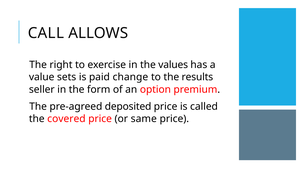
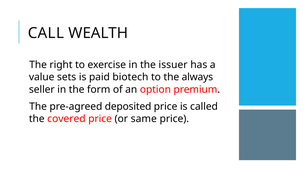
ALLOWS: ALLOWS -> WEALTH (98, 33)
values: values -> issuer (173, 65)
change: change -> biotech (130, 77)
results: results -> always (197, 77)
